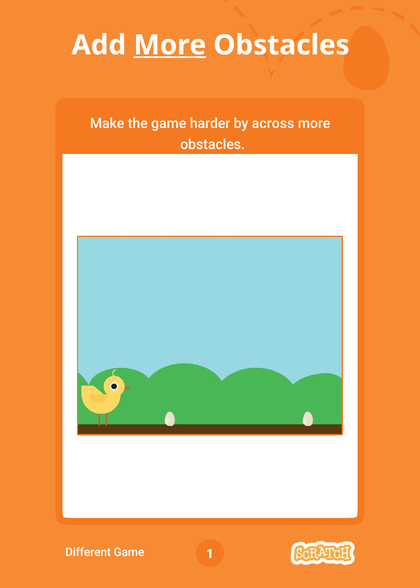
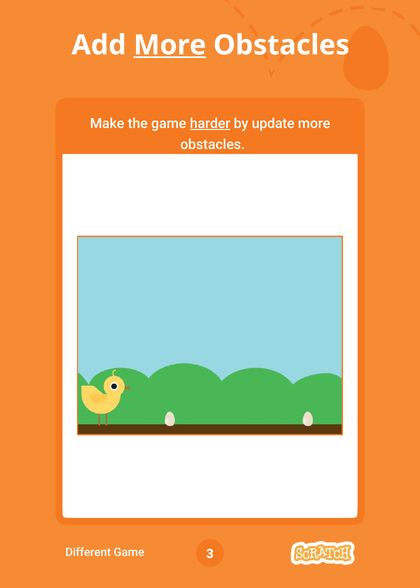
harder underline: none -> present (210, 124)
across: across -> update (273, 124)
1: 1 -> 3 (210, 554)
